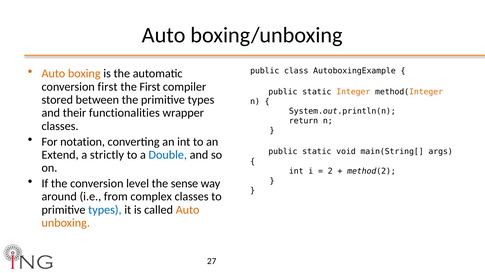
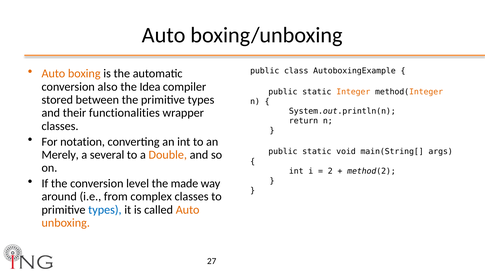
conversion first: first -> also (108, 87)
the First: First -> Idea (150, 87)
Extend: Extend -> Merely (60, 155)
strictly: strictly -> several (107, 155)
Double colour: blue -> orange (168, 155)
sense: sense -> made (184, 183)
